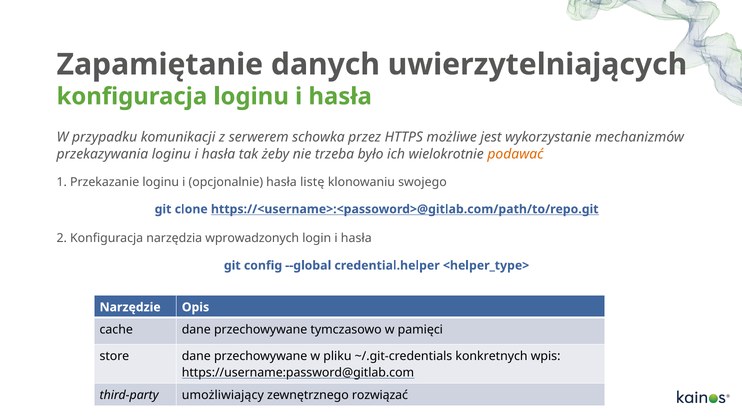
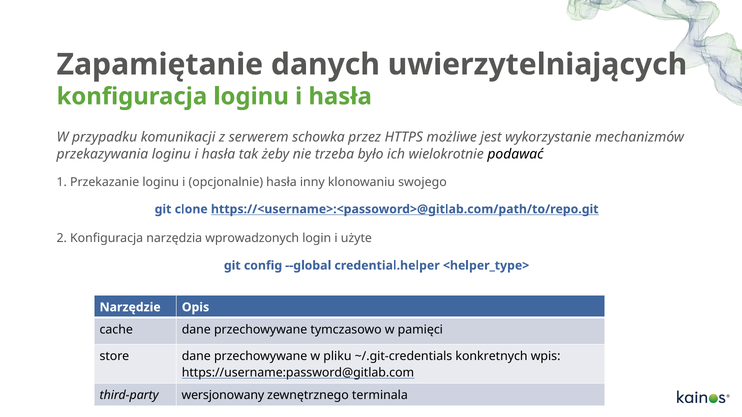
podawać colour: orange -> black (515, 154)
listę: listę -> inny (312, 182)
login i hasła: hasła -> użyte (356, 239)
umożliwiający: umożliwiający -> wersjonowany (223, 395)
rozwiązać: rozwiązać -> terminala (380, 395)
